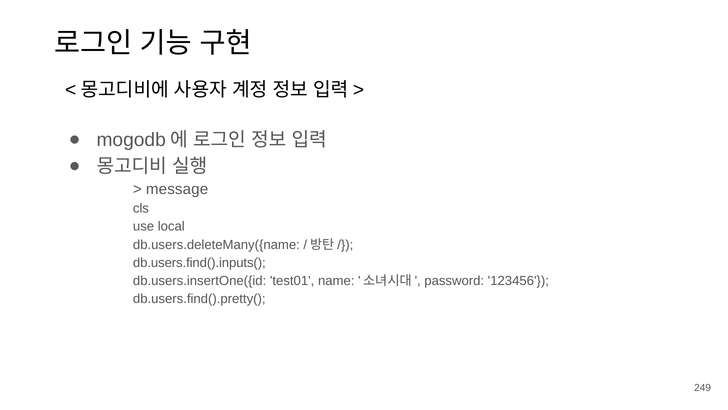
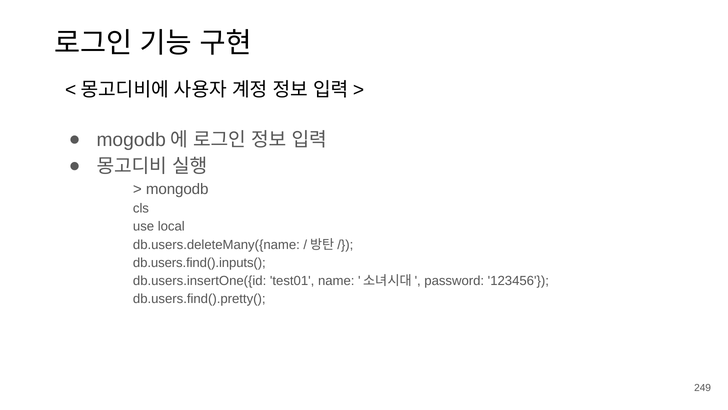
message: message -> mongodb (177, 189)
